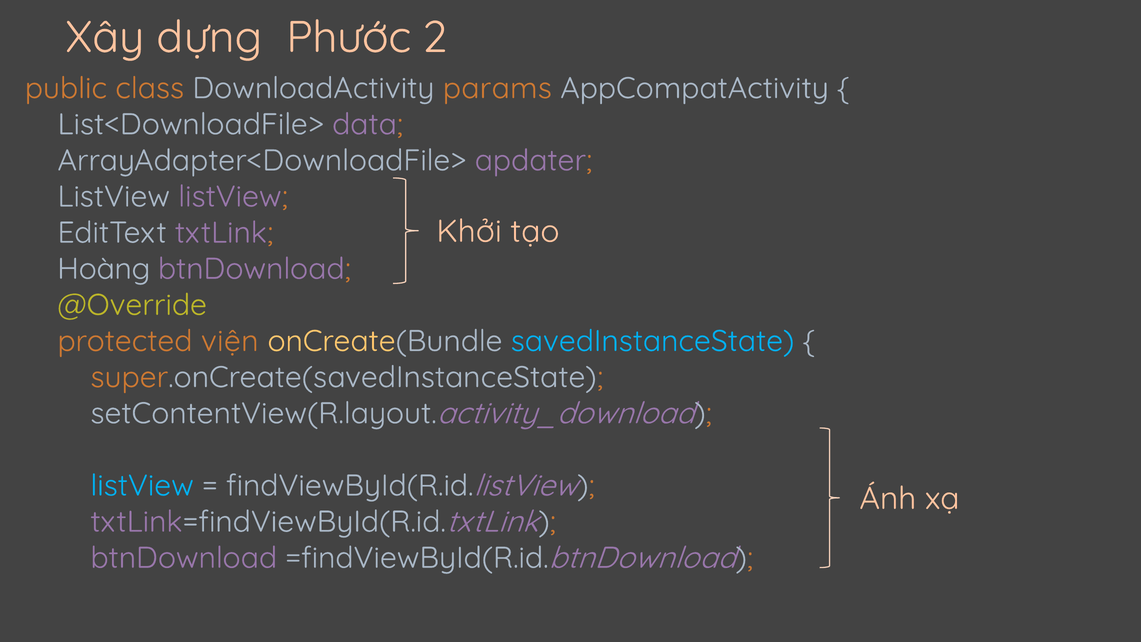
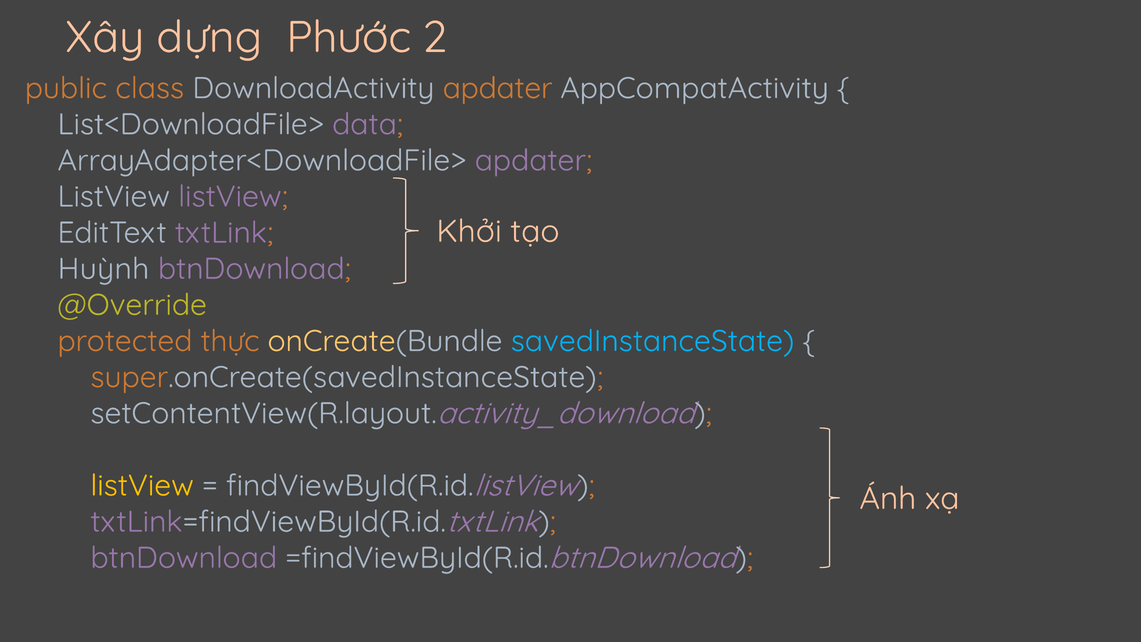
DownloadActivity params: params -> apdater (498, 88)
Hoàng: Hoàng -> Huỳnh (103, 269)
viện: viện -> thực (230, 341)
listView colour: light blue -> yellow (142, 486)
